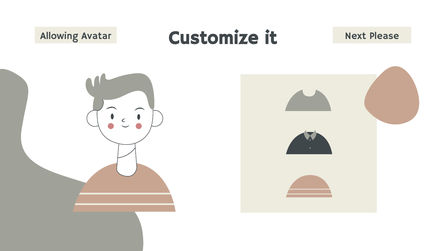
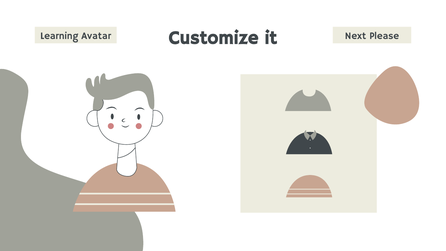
Allowing: Allowing -> Learning (59, 36)
